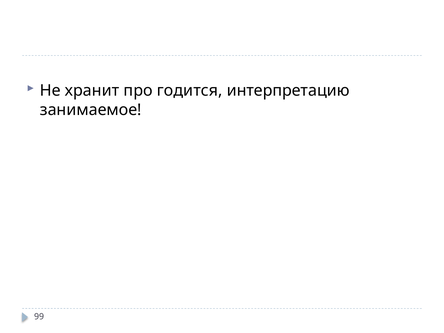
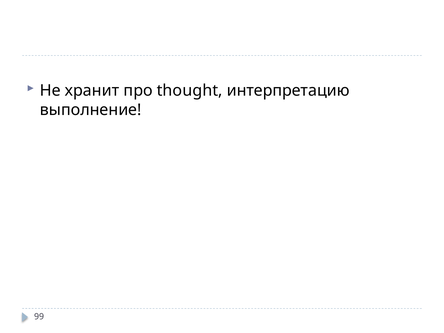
годится: годится -> thought (190, 91)
занимаемое: занимаемое -> выполнение (91, 110)
